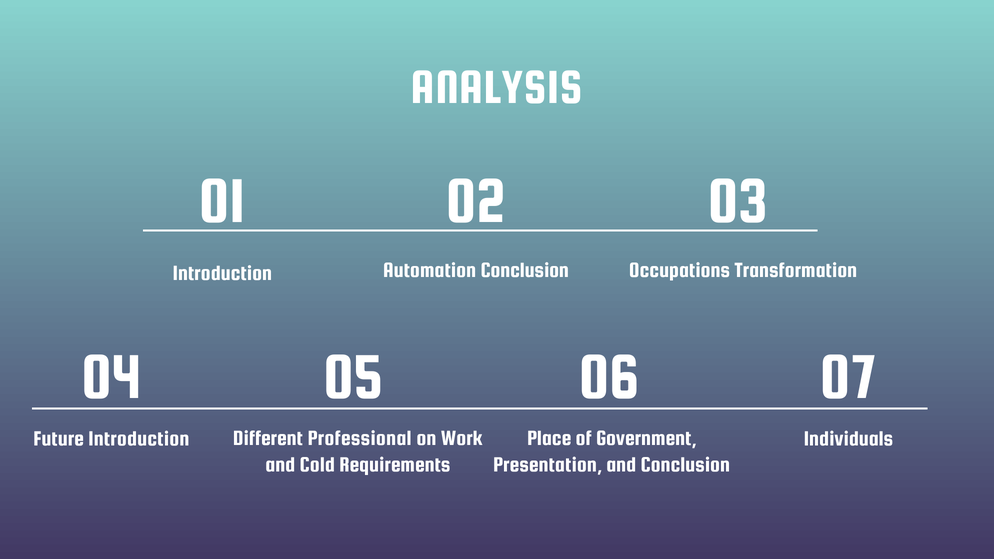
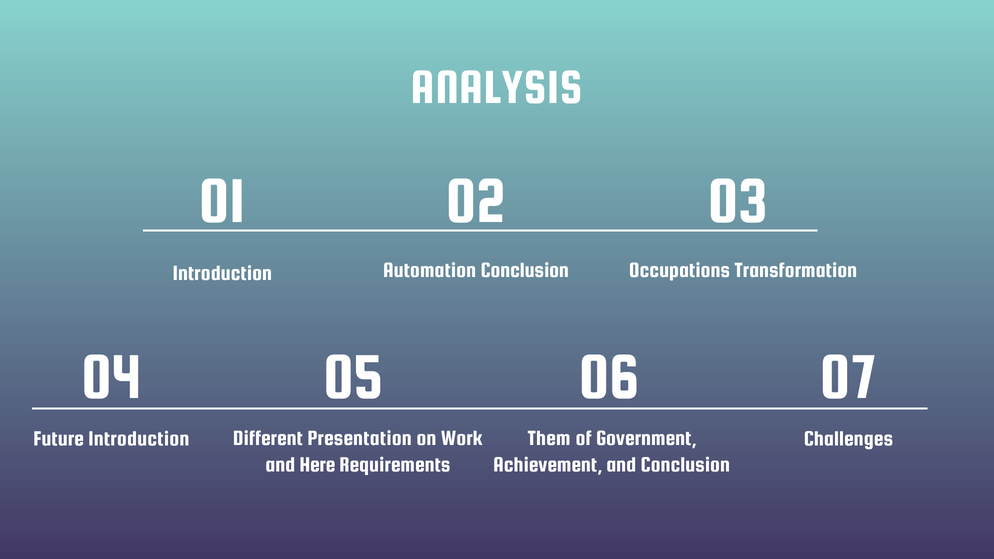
Place: Place -> Them (549, 438)
Professional: Professional -> Presentation (360, 438)
Individuals: Individuals -> Challenges (848, 439)
Cold: Cold -> Here (317, 465)
Presentation: Presentation -> Achievement (548, 465)
